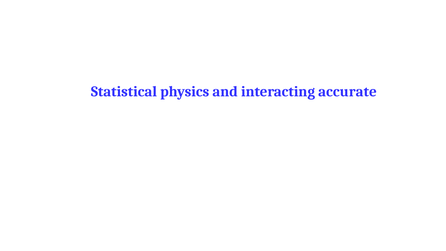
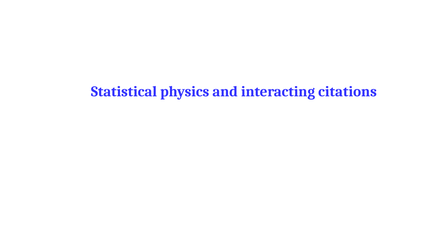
accurate: accurate -> citations (348, 91)
